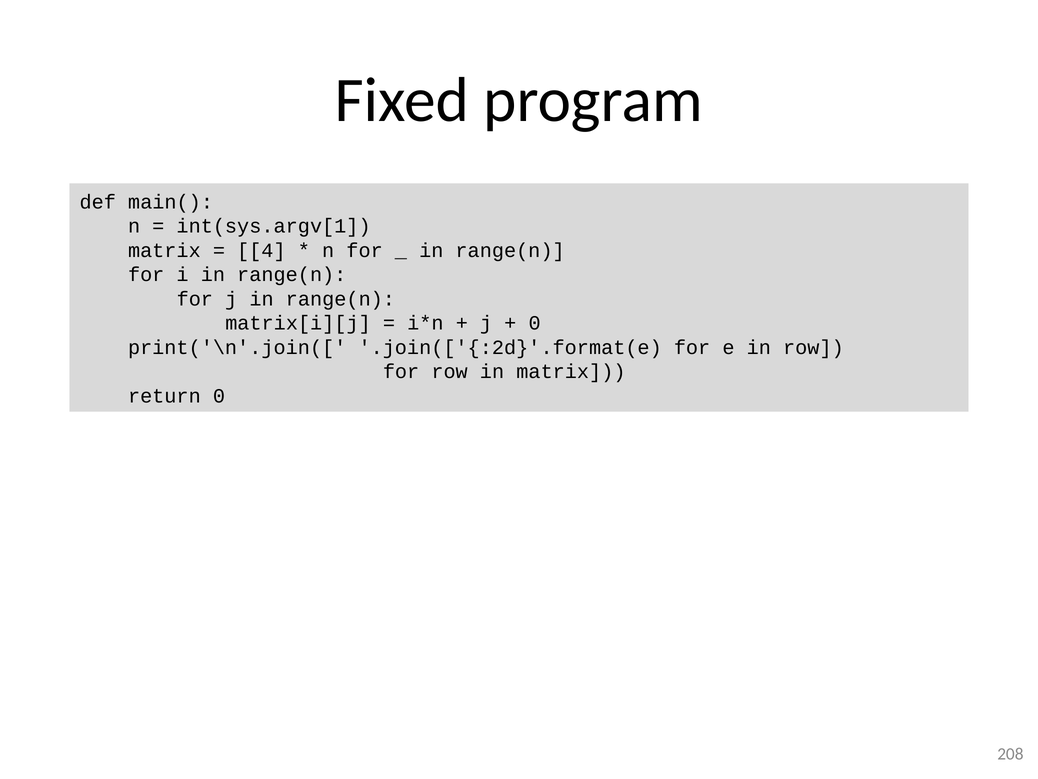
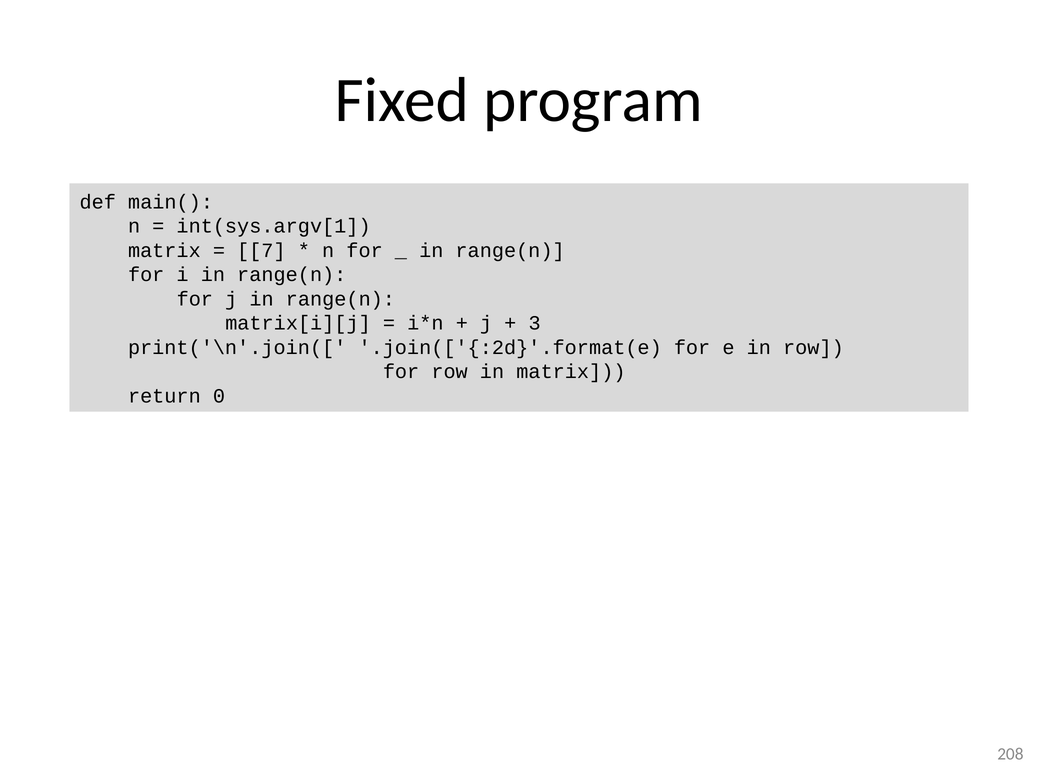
4: 4 -> 7 (261, 250)
0: 0 -> 3 (535, 323)
